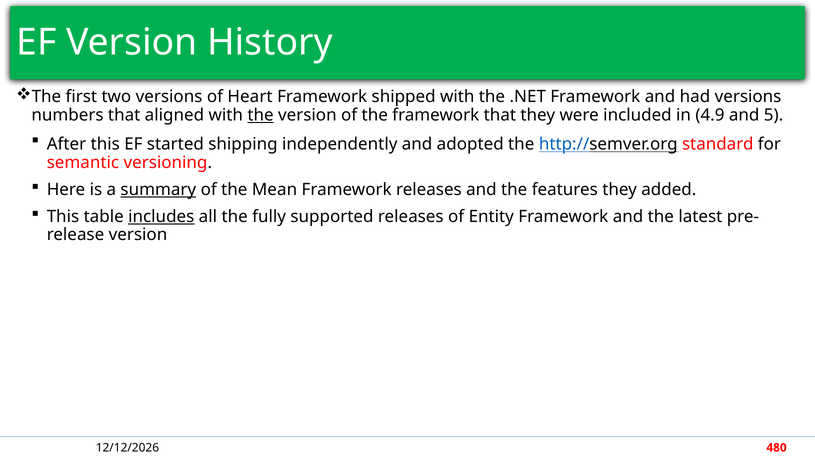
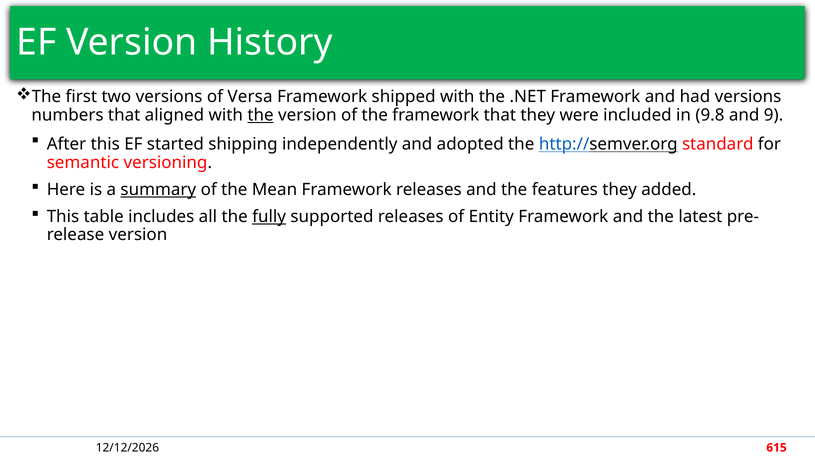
Heart: Heart -> Versa (250, 97)
4.9: 4.9 -> 9.8 (710, 115)
5: 5 -> 9 (774, 115)
includes underline: present -> none (161, 217)
fully underline: none -> present (269, 217)
480: 480 -> 615 (776, 448)
